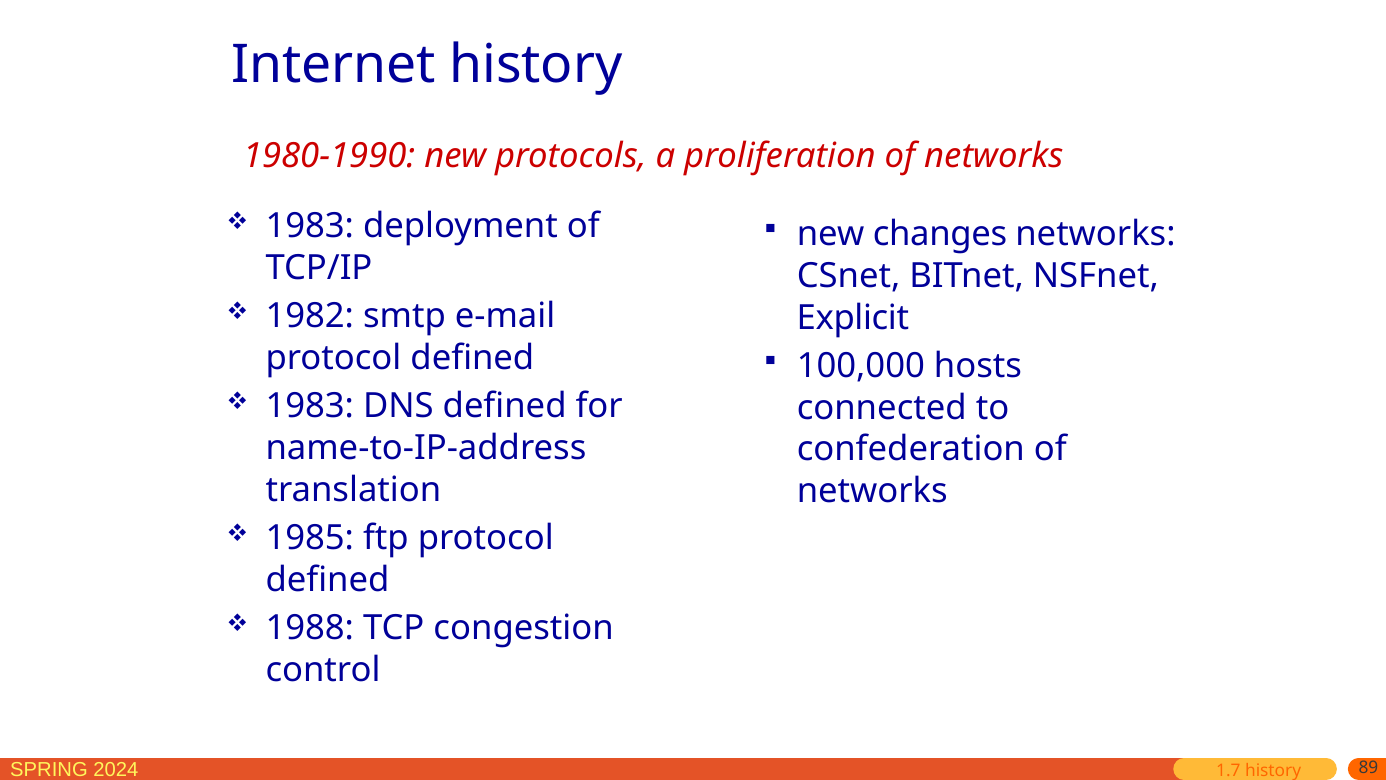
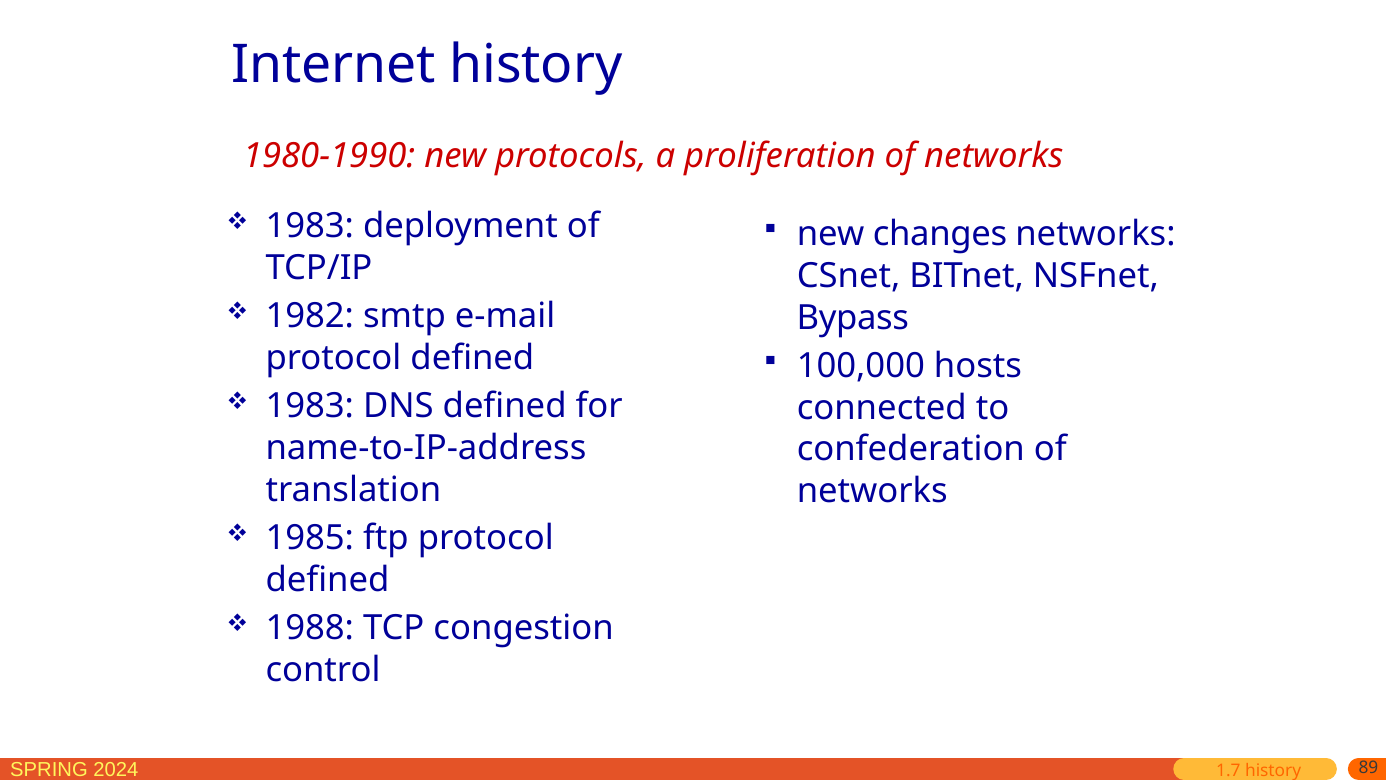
Explicit: Explicit -> Bypass (853, 317)
